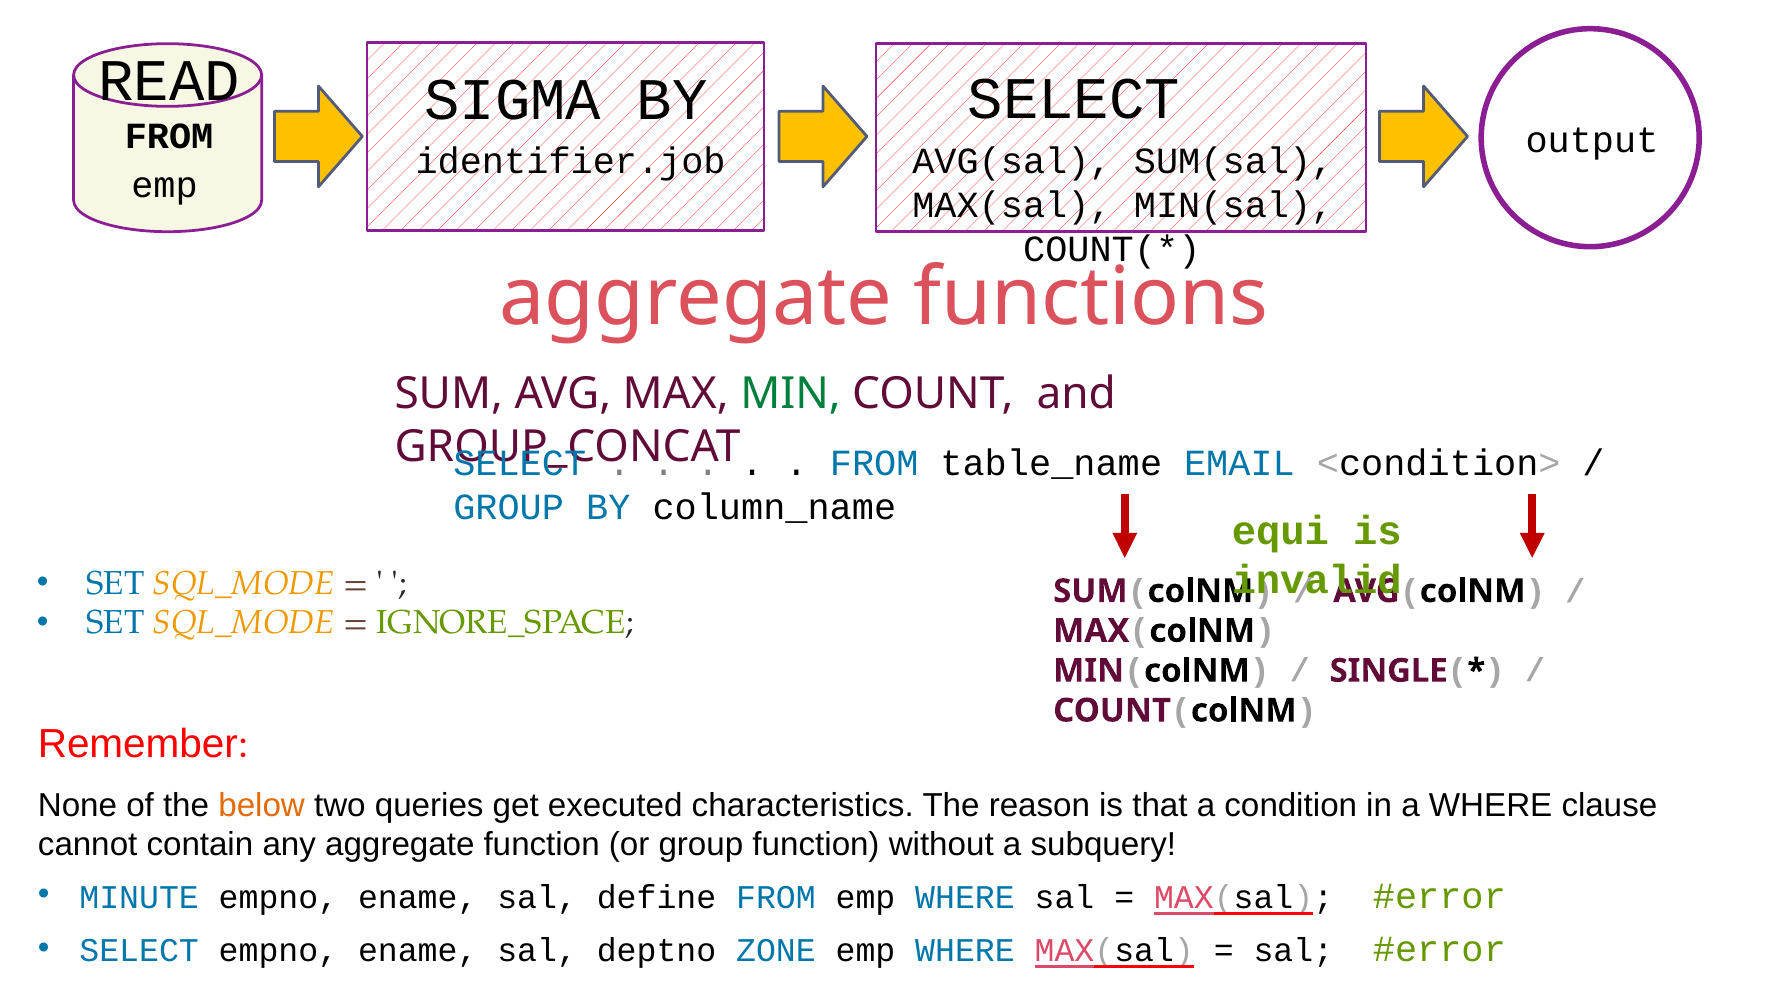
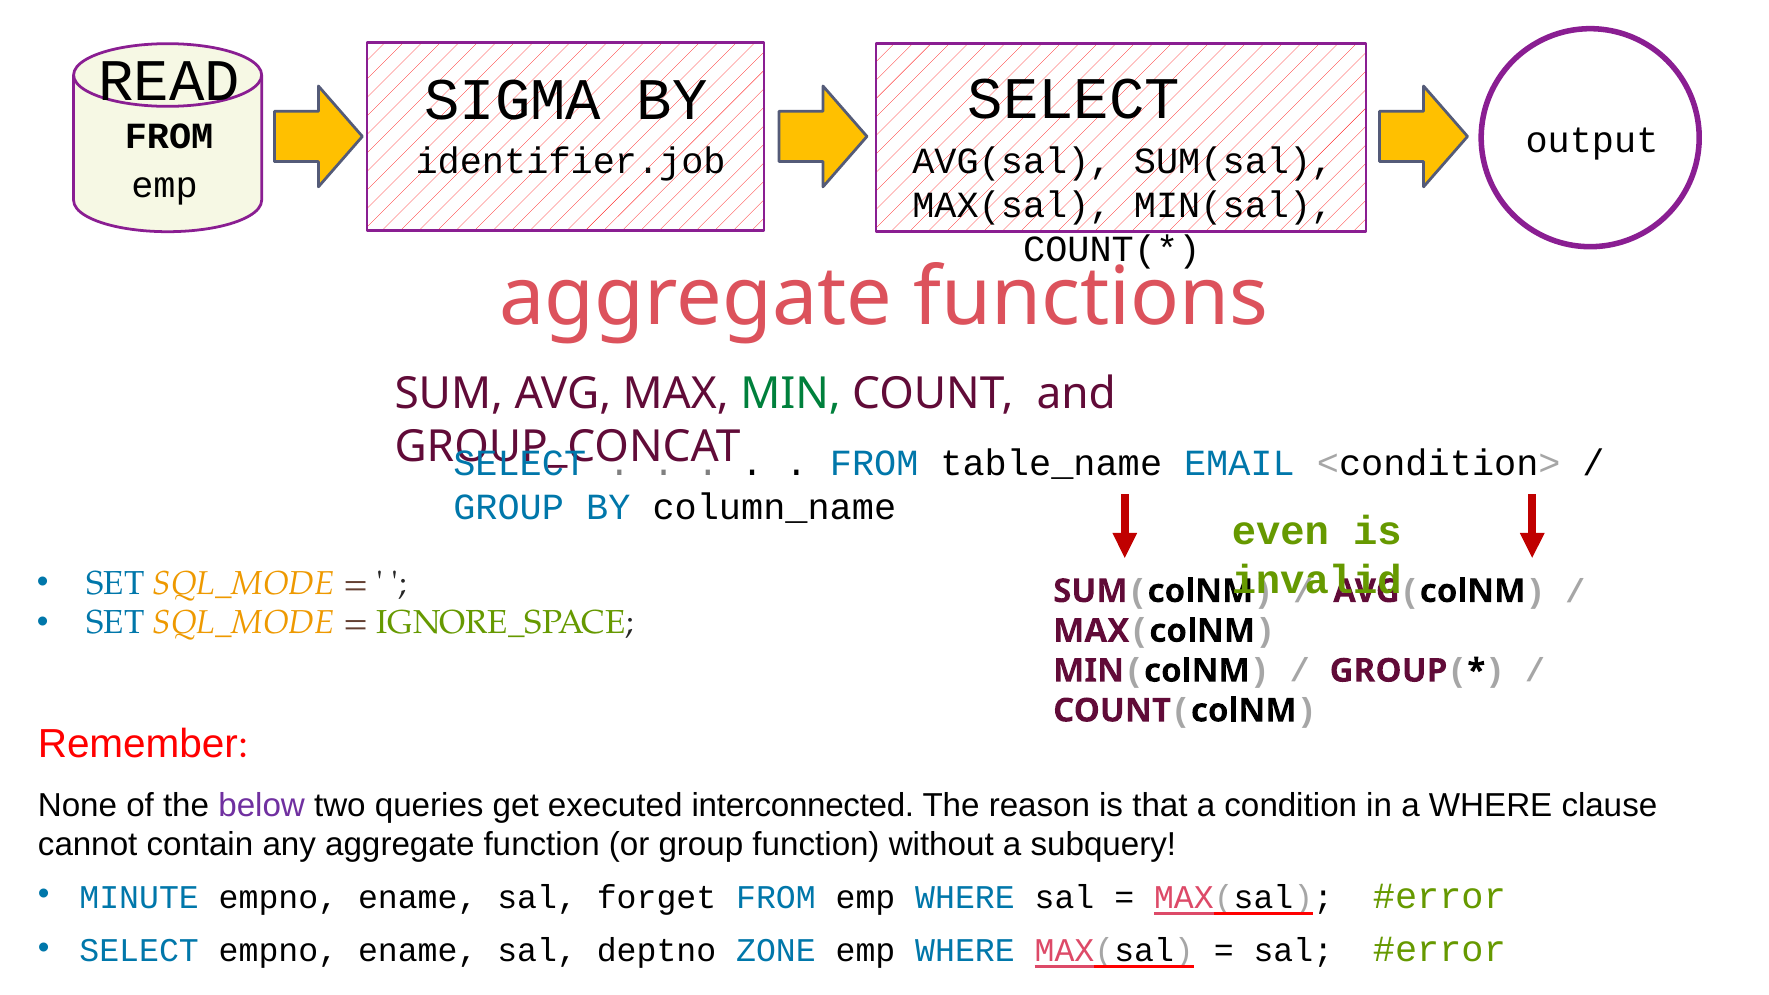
equi: equi -> even (1280, 531)
SINGLE: SINGLE -> GROUP (1389, 671)
below colour: orange -> purple (262, 805)
characteristics: characteristics -> interconnected (803, 805)
define: define -> forget (657, 897)
